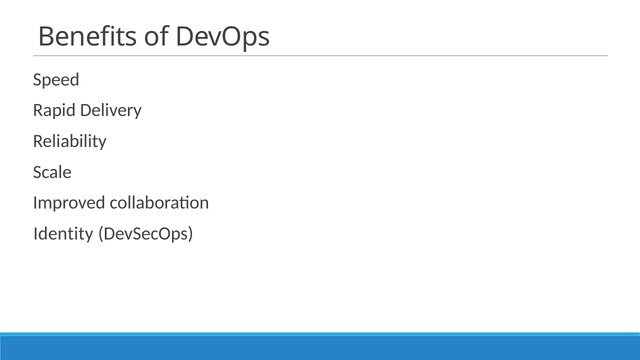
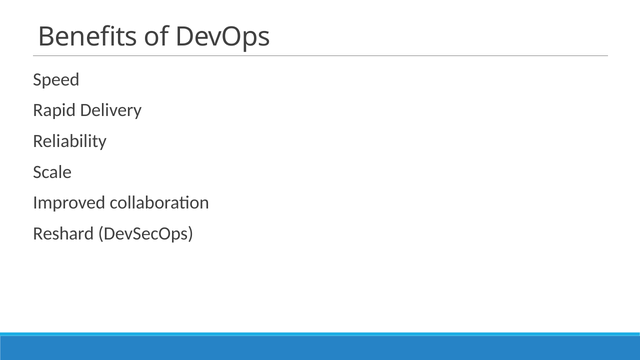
Identity: Identity -> Reshard (63, 234)
